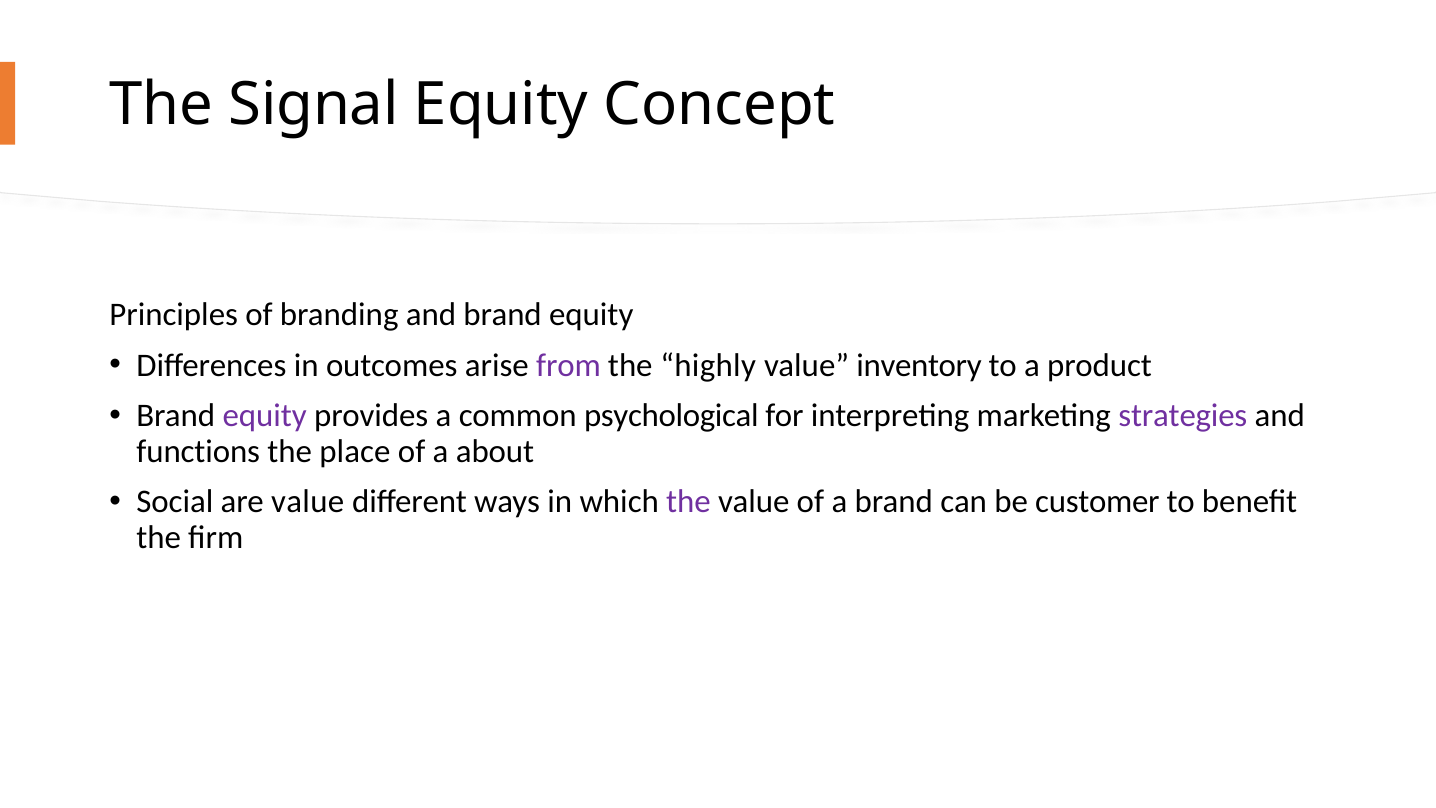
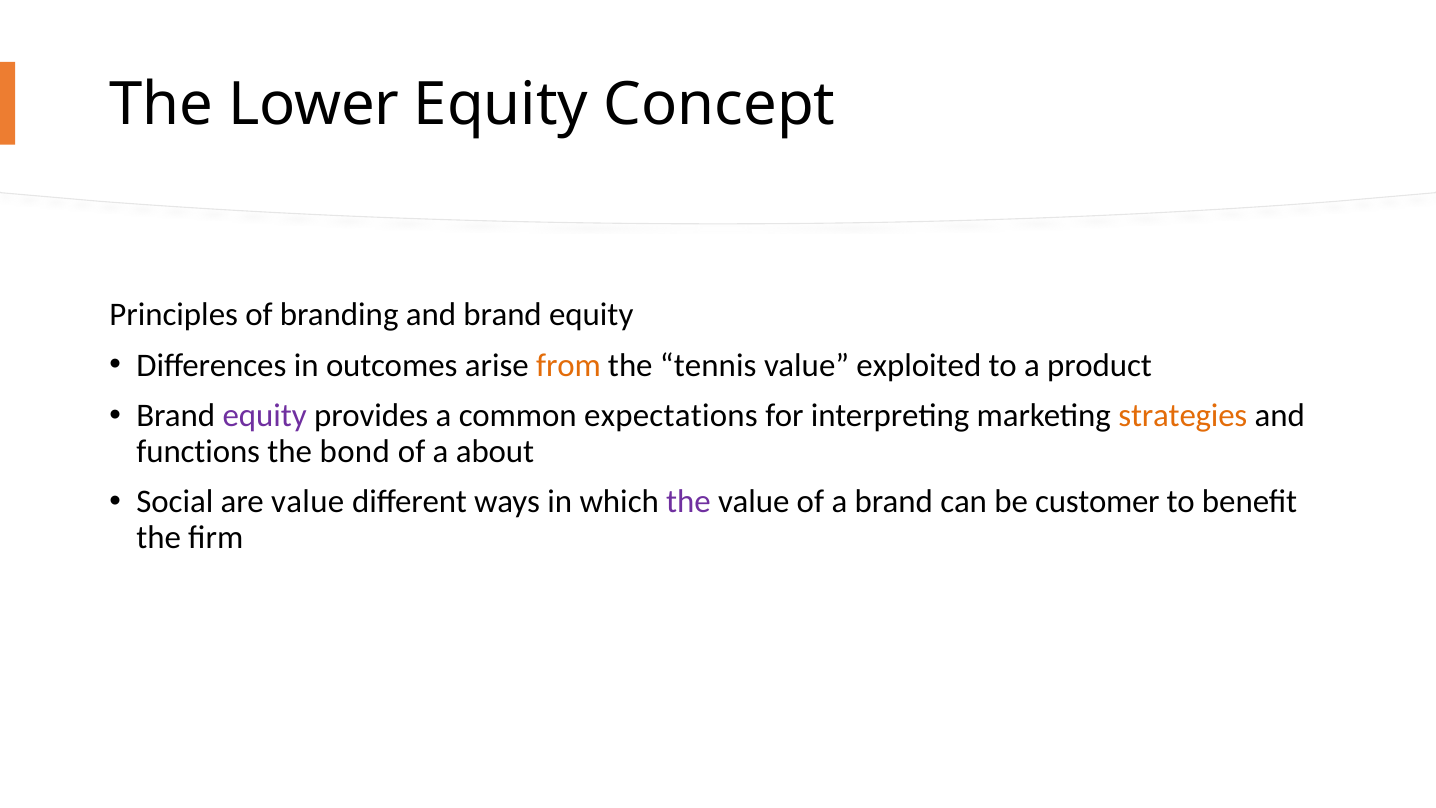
Signal: Signal -> Lower (314, 104)
from colour: purple -> orange (568, 365)
highly: highly -> tennis (708, 365)
inventory: inventory -> exploited (919, 365)
psychological: psychological -> expectations (671, 416)
strategies colour: purple -> orange (1183, 416)
place: place -> bond (355, 451)
